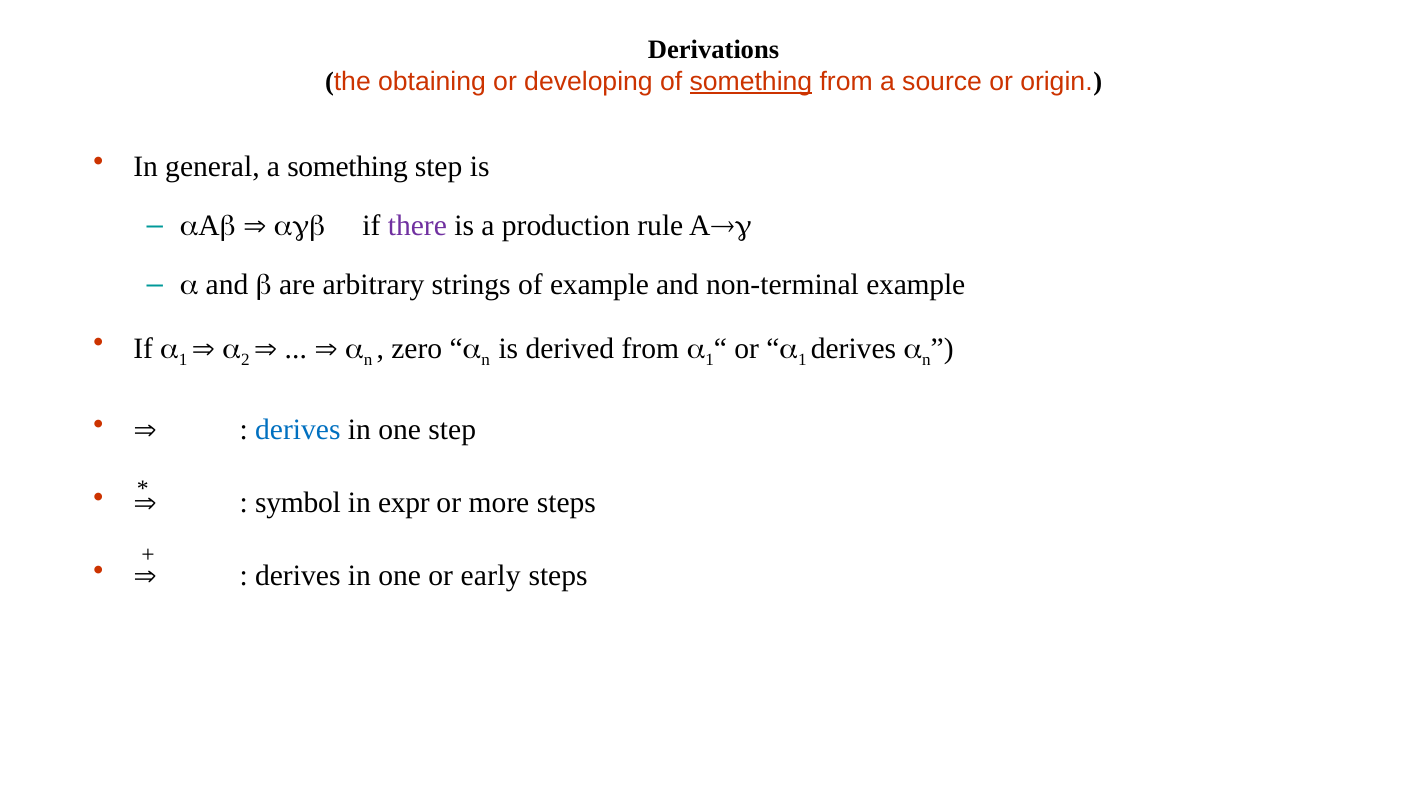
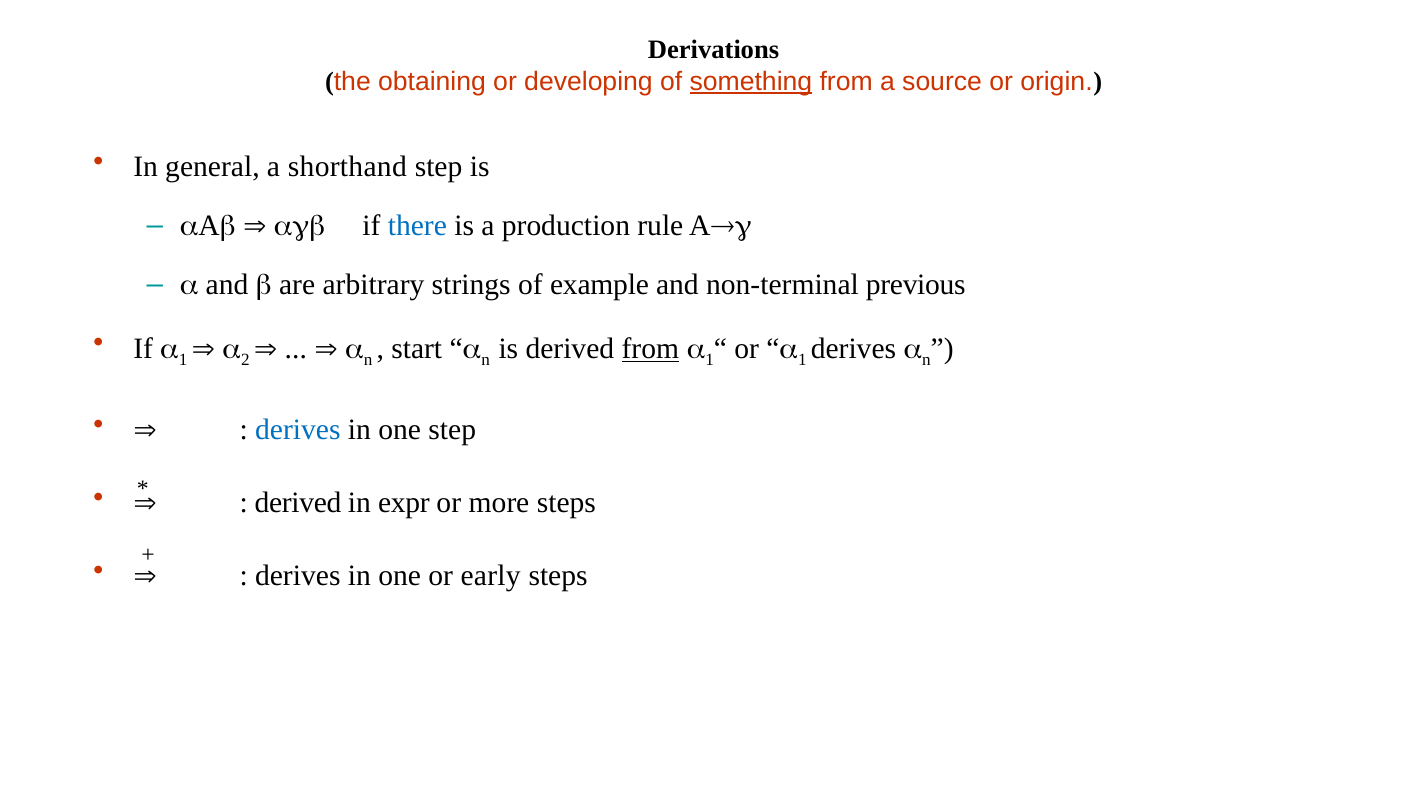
a something: something -> shorthand (347, 167)
there colour: purple -> blue (417, 226)
non-terminal example: example -> previous (916, 285)
zero: zero -> start (417, 349)
from underline: none -> present (650, 349)
symbol: symbol -> derived (298, 502)
